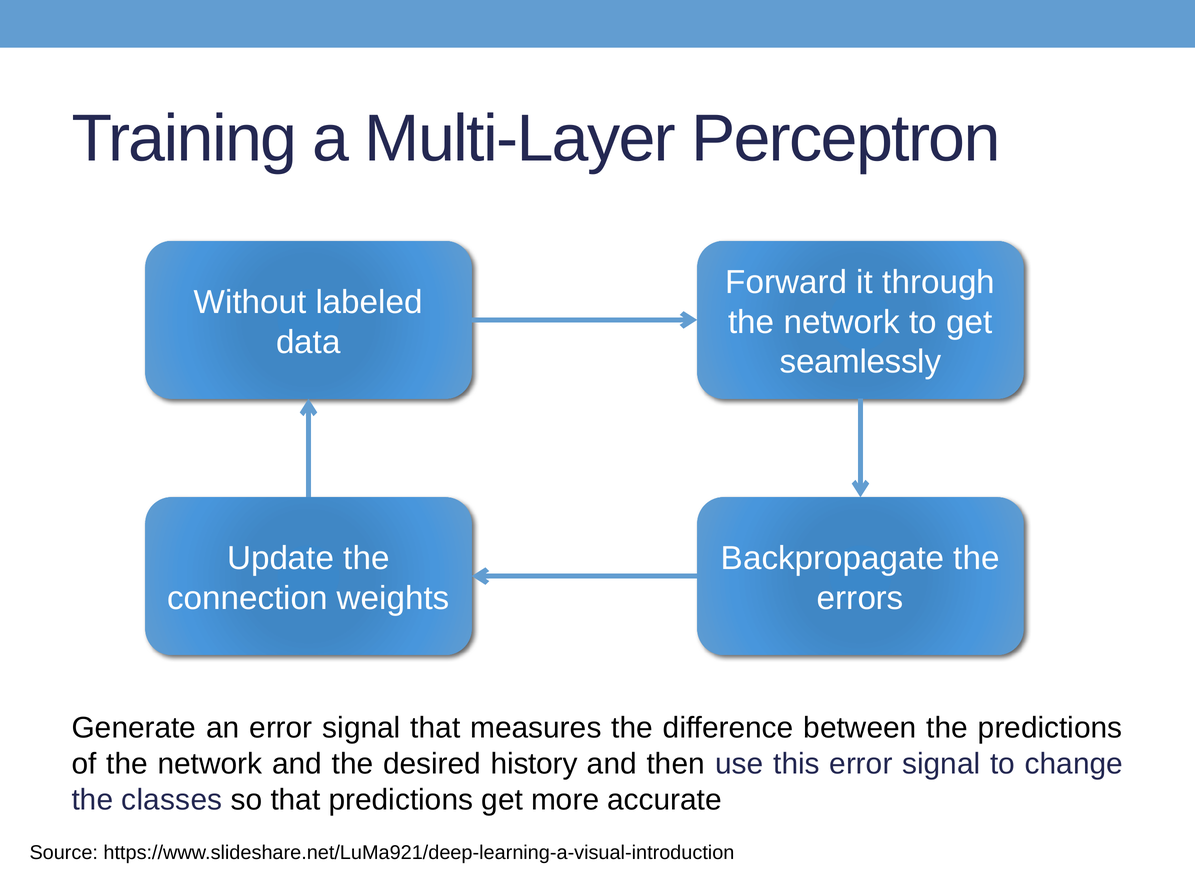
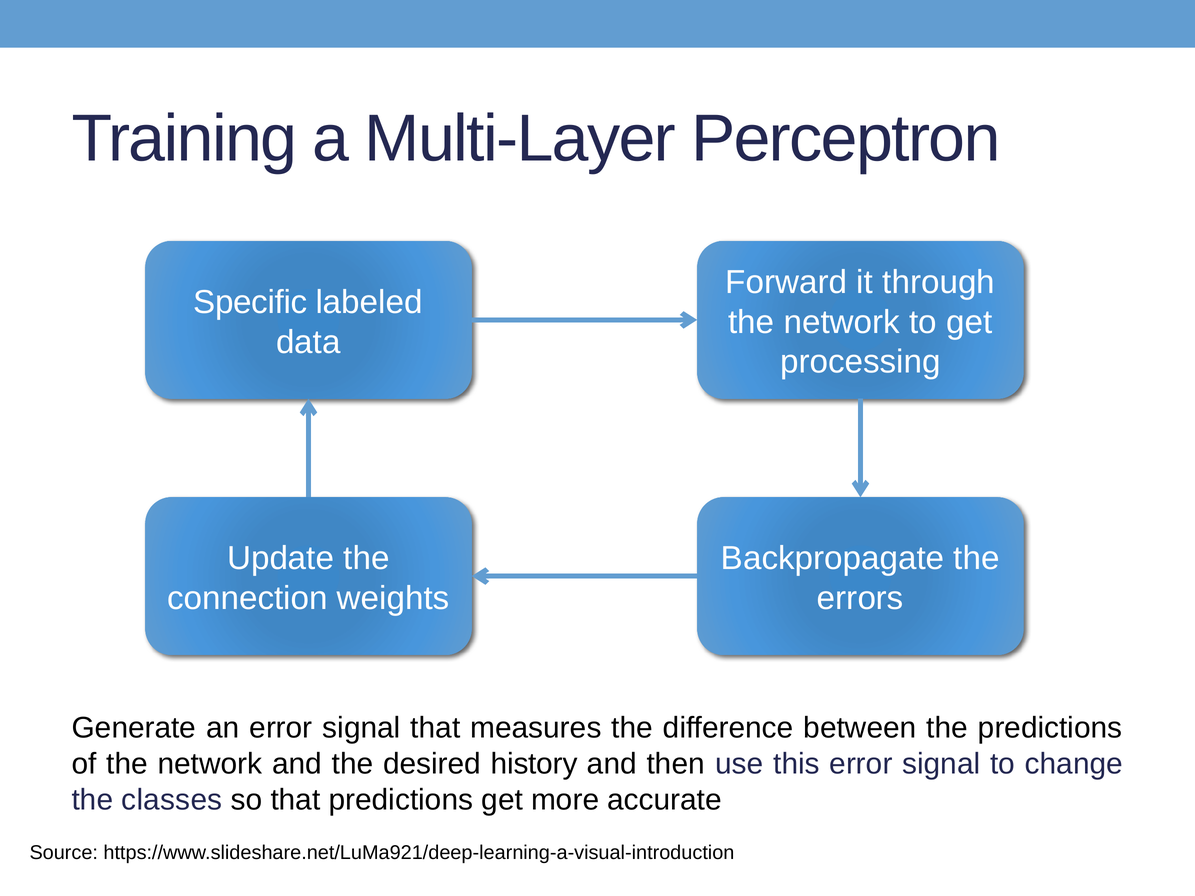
Without: Without -> Specific (250, 302)
seamlessly: seamlessly -> processing (860, 362)
